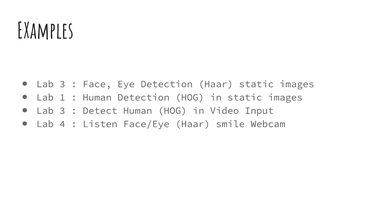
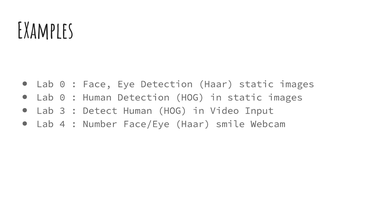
3: 3 -> 0 (62, 84)
1: 1 -> 0 (62, 97)
Listen: Listen -> Number (100, 124)
